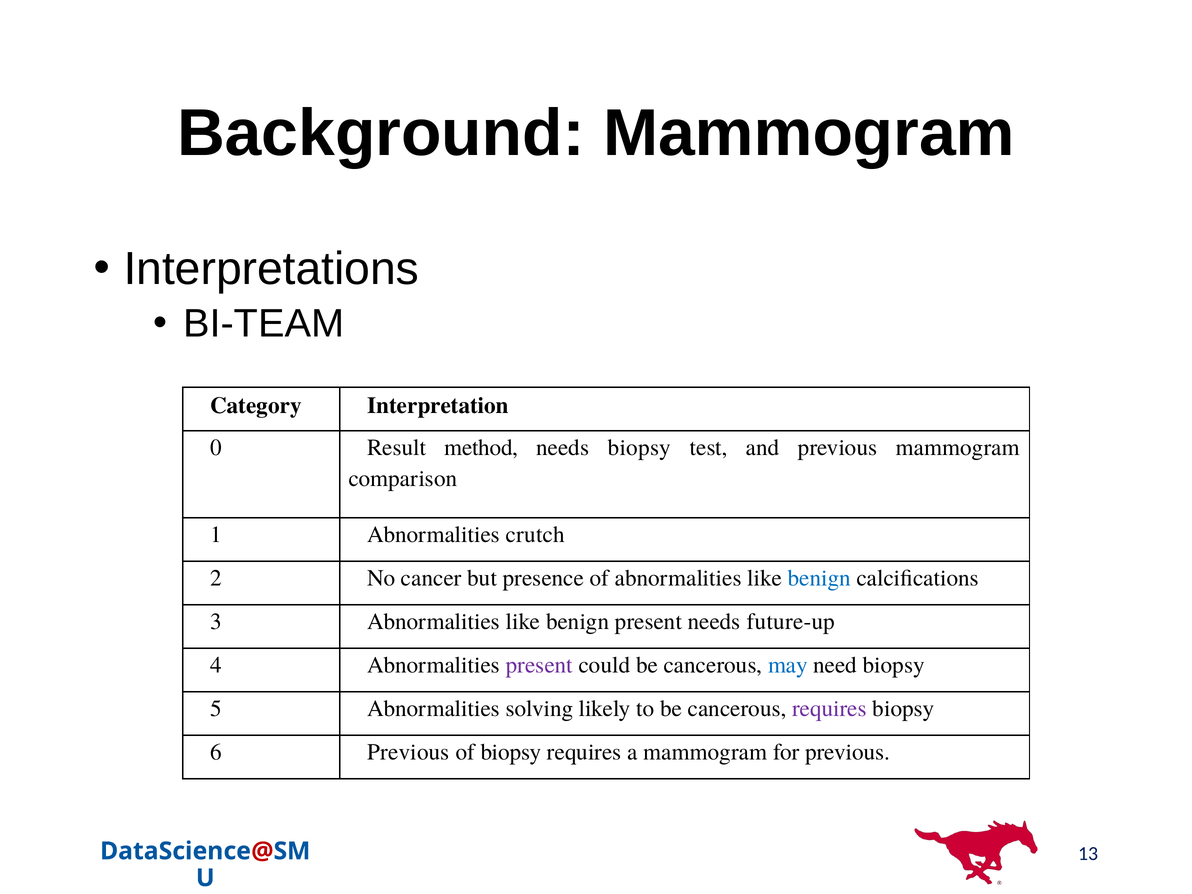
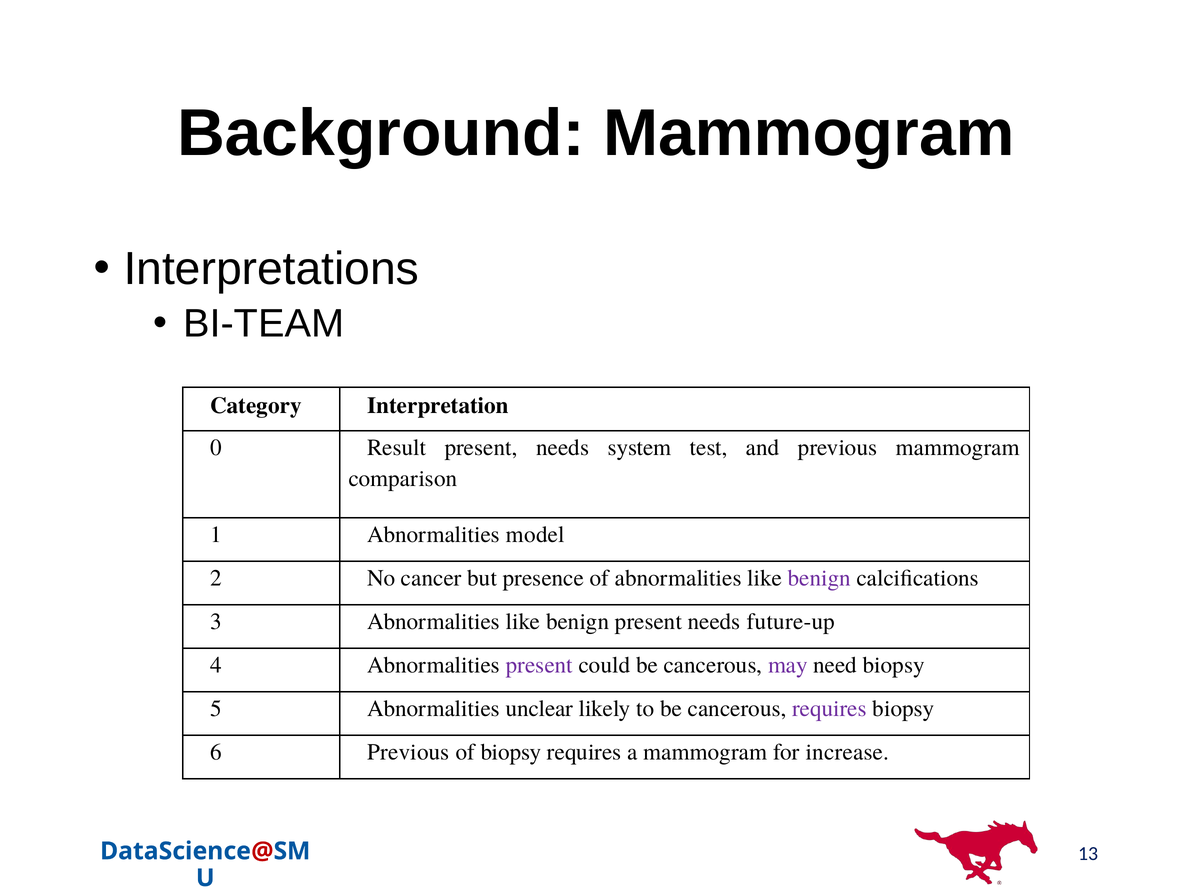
Result method: method -> present (481, 448)
needs biopsy: biopsy -> system (640, 448)
crutch: crutch -> model (535, 535)
benign colour: blue -> purple (819, 578)
may colour: blue -> purple (788, 665)
solving: solving -> unclear (539, 709)
for previous: previous -> increase (847, 752)
